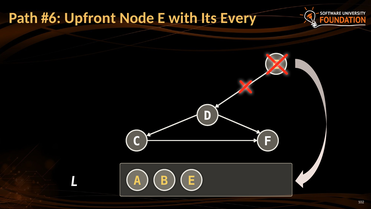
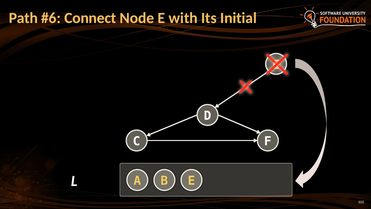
Upfront: Upfront -> Connect (90, 18)
Every: Every -> Initial (239, 18)
